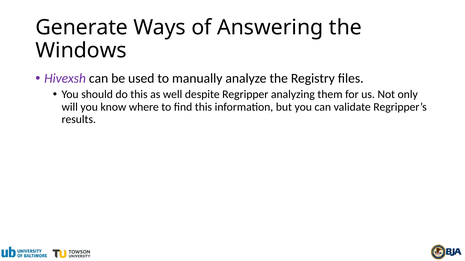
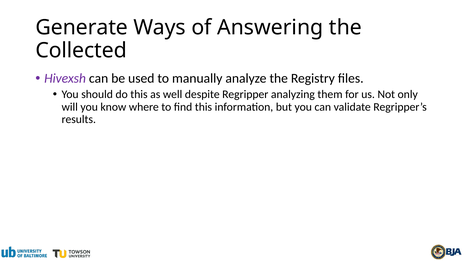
Windows: Windows -> Collected (81, 51)
